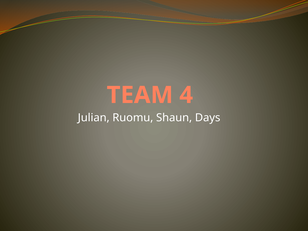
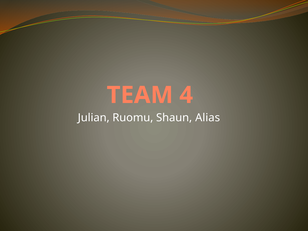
Days: Days -> Alias (208, 118)
